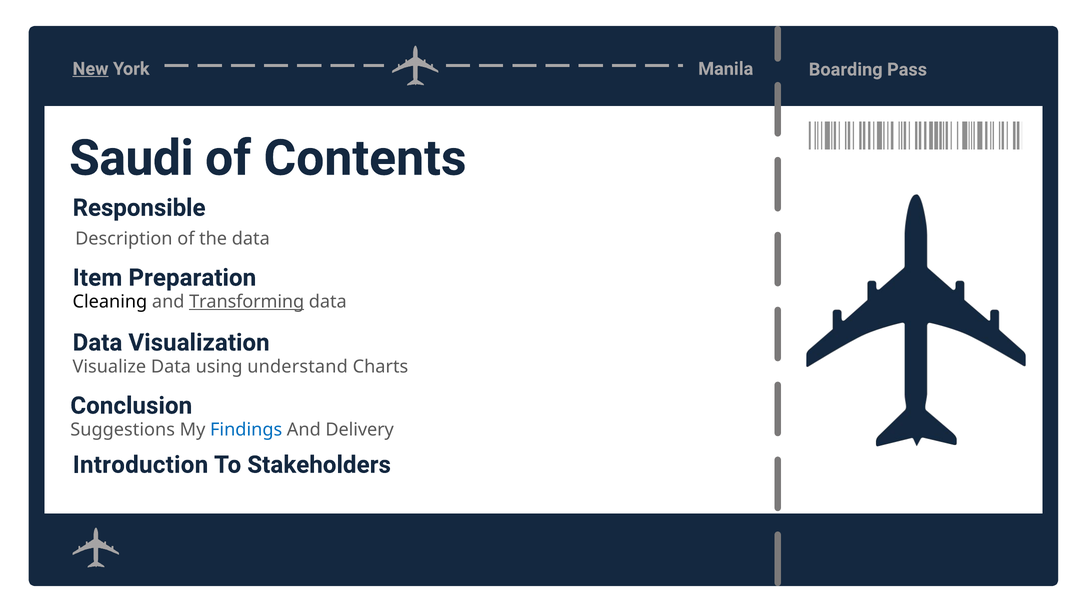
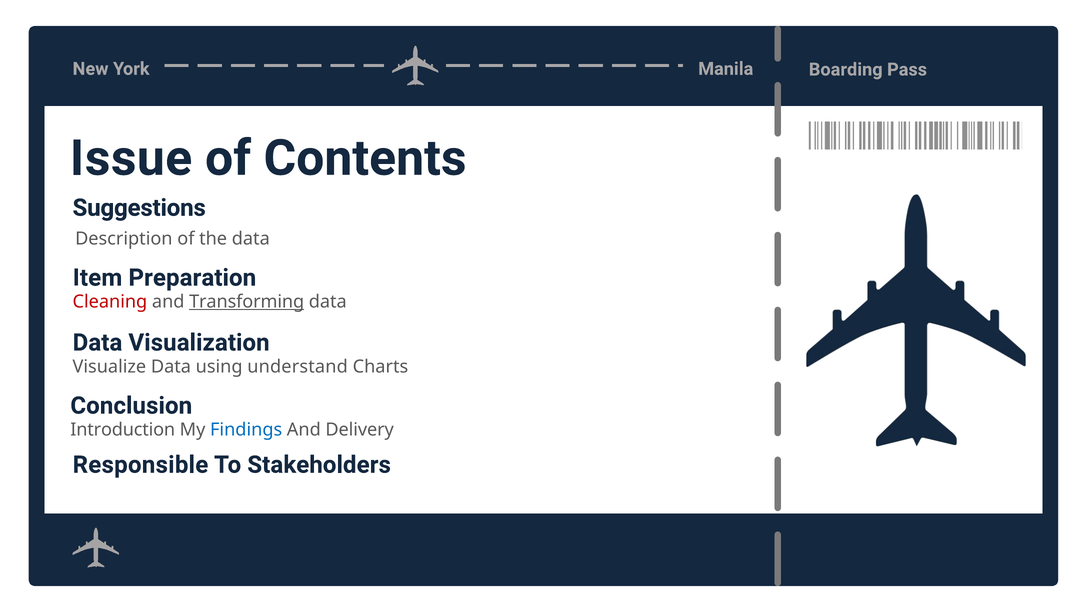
New underline: present -> none (91, 69)
Saudi: Saudi -> Issue (131, 158)
Responsible: Responsible -> Suggestions (139, 208)
Cleaning colour: black -> red (110, 302)
Suggestions: Suggestions -> Introduction (123, 429)
Introduction: Introduction -> Responsible (140, 464)
